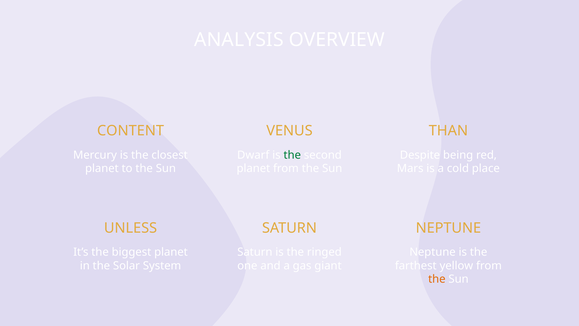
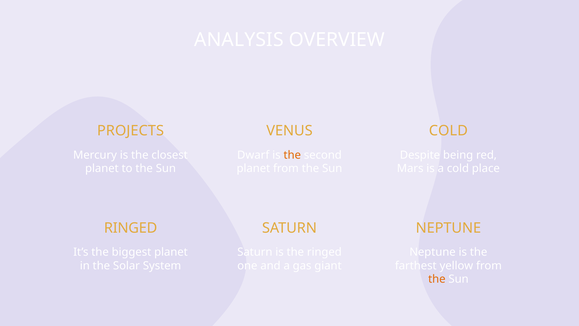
CONTENT: CONTENT -> PROJECTS (130, 131)
THAN: THAN -> COLD (448, 131)
the colour: green -> orange (292, 155)
UNLESS: UNLESS -> RINGED (131, 228)
